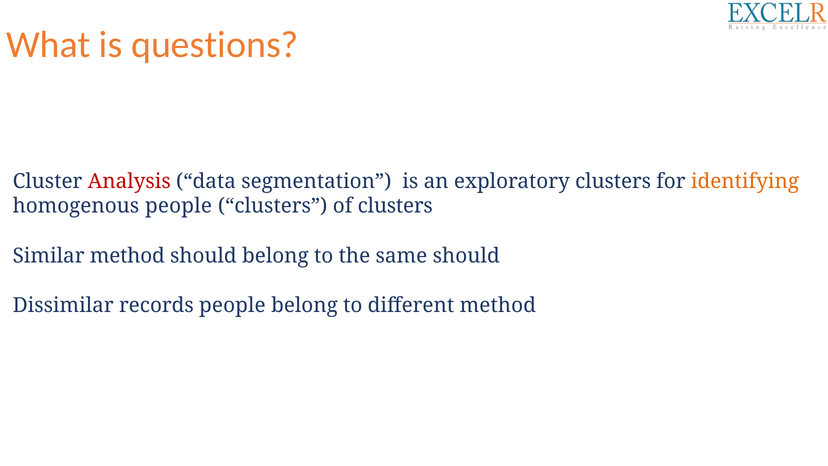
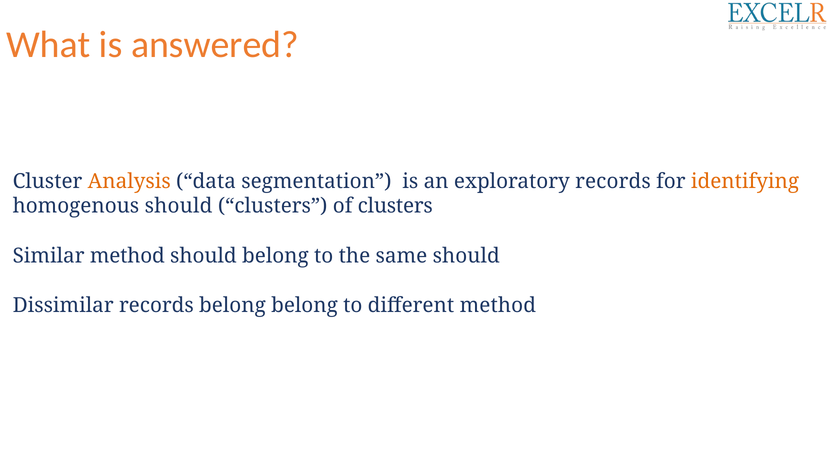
questions: questions -> answered (215, 45)
Analysis colour: red -> orange (129, 181)
exploratory clusters: clusters -> records (613, 181)
homogenous people: people -> should (179, 206)
records people: people -> belong (232, 305)
